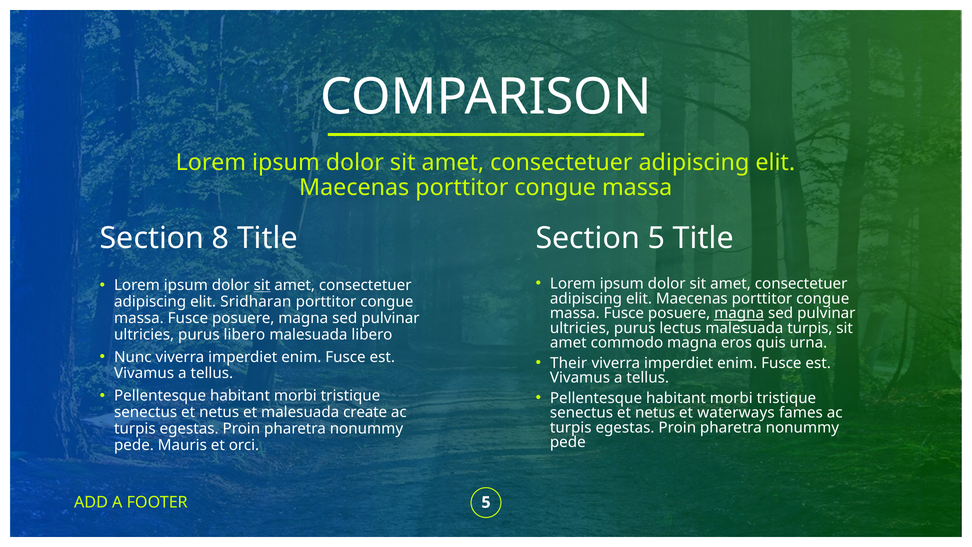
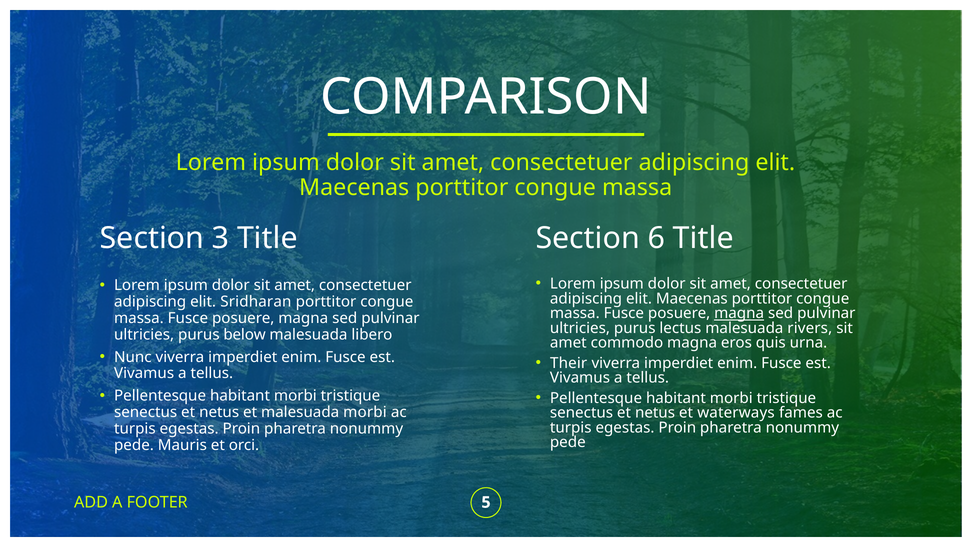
8: 8 -> 3 (220, 238)
Section 5: 5 -> 6 (656, 238)
sit underline: present -> none (262, 285)
malesuada turpis: turpis -> rivers (810, 328)
purus libero: libero -> below (245, 334)
malesuada create: create -> morbi (365, 412)
